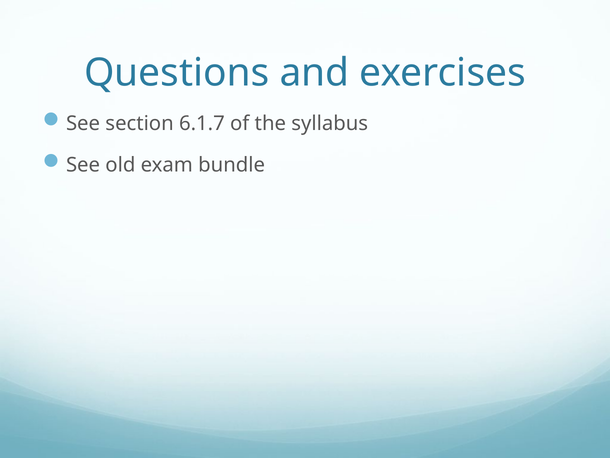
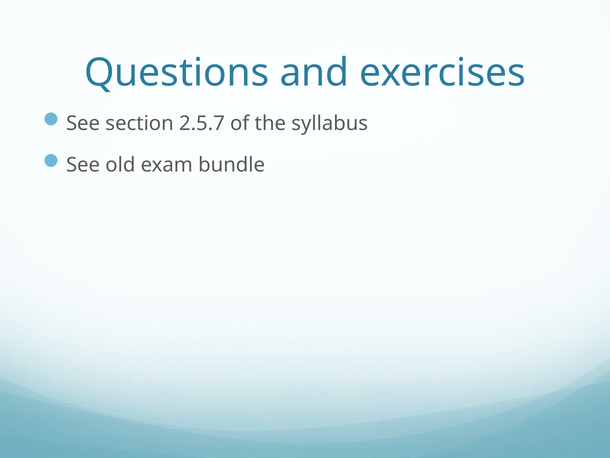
6.1.7: 6.1.7 -> 2.5.7 (202, 123)
